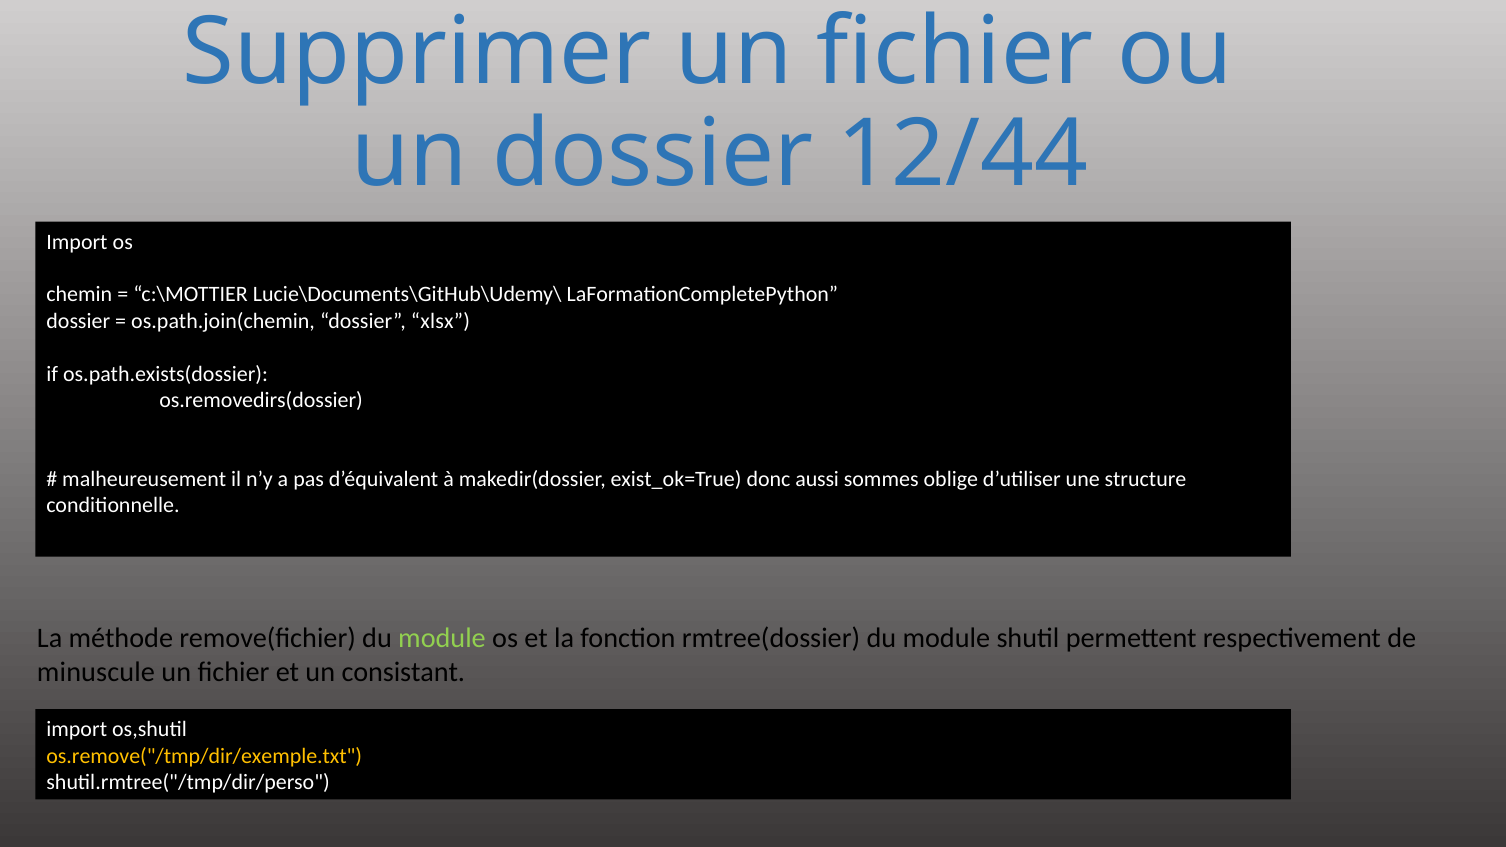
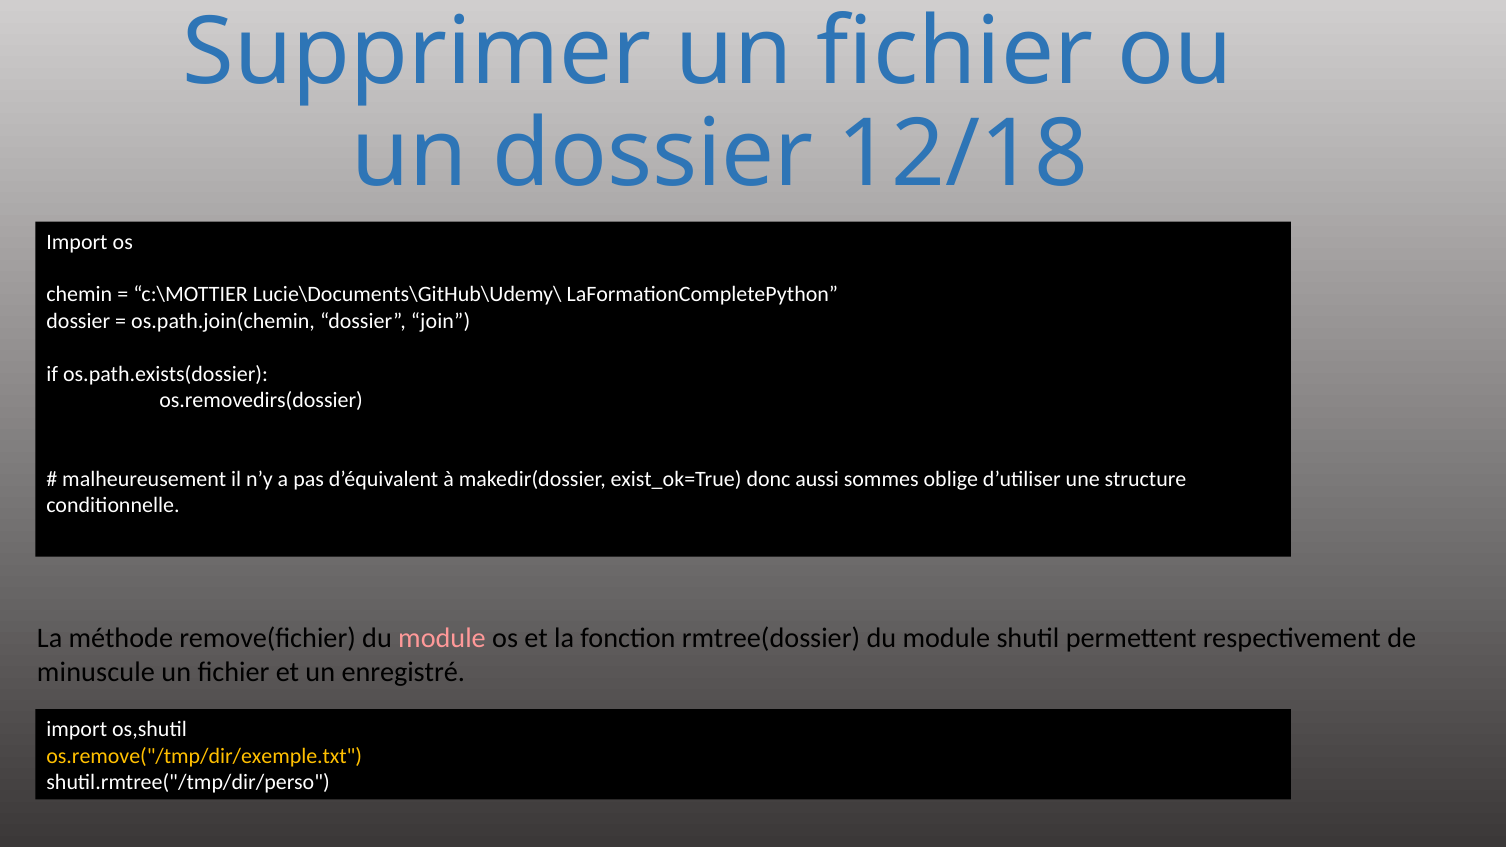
12/44: 12/44 -> 12/18 (963, 154)
xlsx: xlsx -> join (440, 321)
module colour: light green -> pink (442, 638)
consistant: consistant -> enregistré (403, 672)
